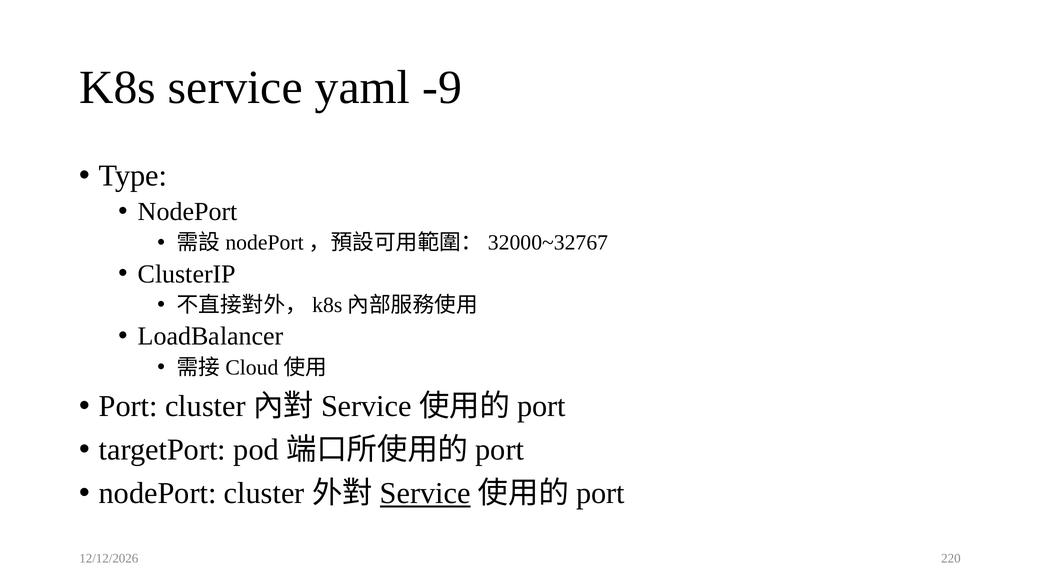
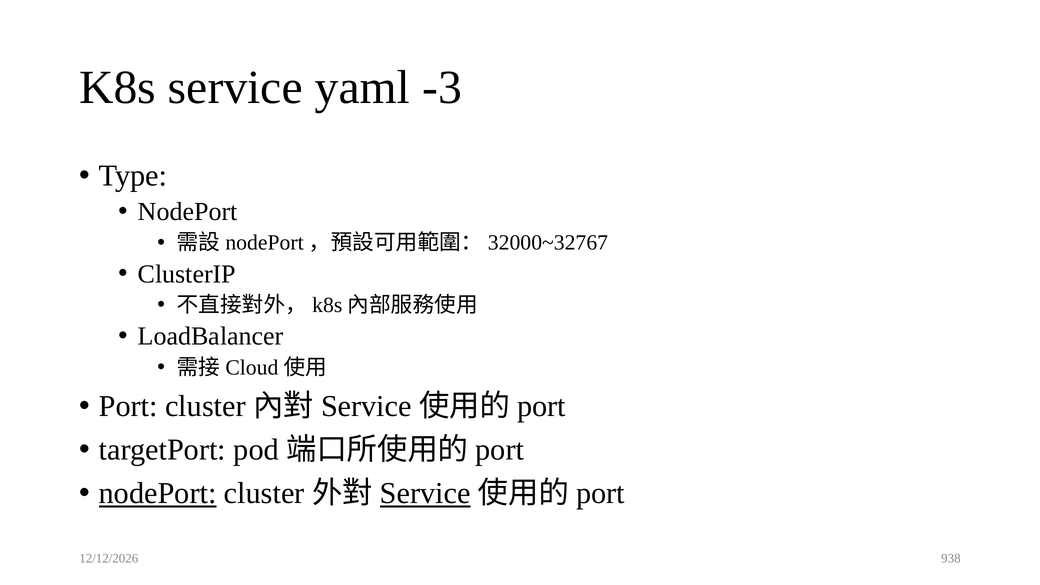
-9: -9 -> -3 (442, 87)
nodePort underline: none -> present (158, 493)
220: 220 -> 938 (951, 559)
